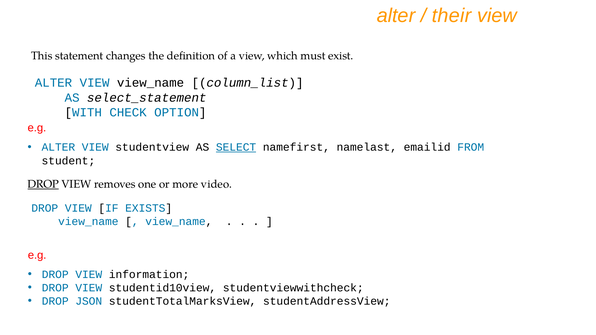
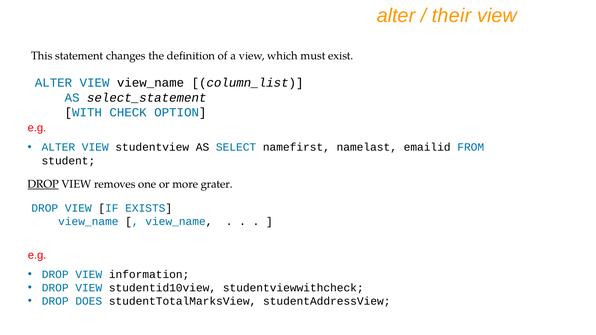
SELECT underline: present -> none (236, 147)
video: video -> grater (217, 184)
JSON: JSON -> DOES (89, 301)
